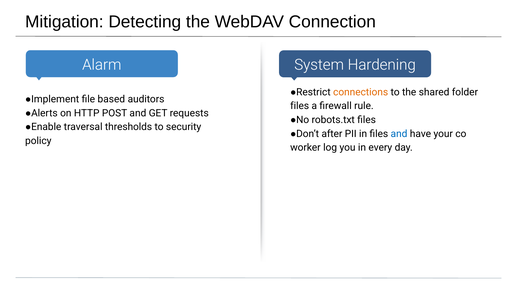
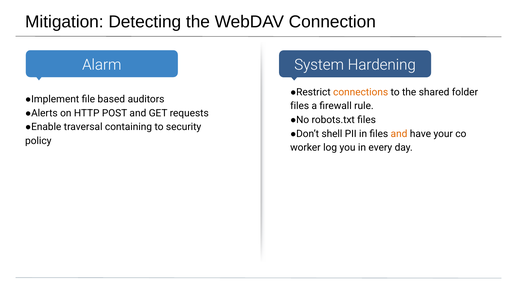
thresholds: thresholds -> containing (128, 127)
after: after -> shell (332, 134)
and colour: blue -> orange (399, 134)
